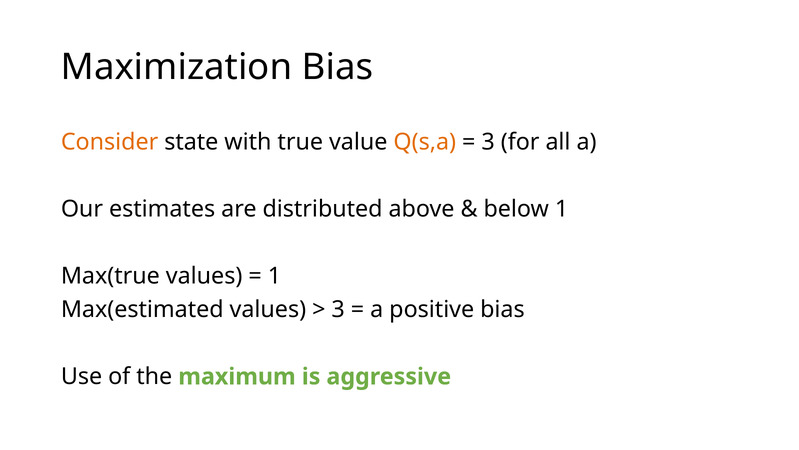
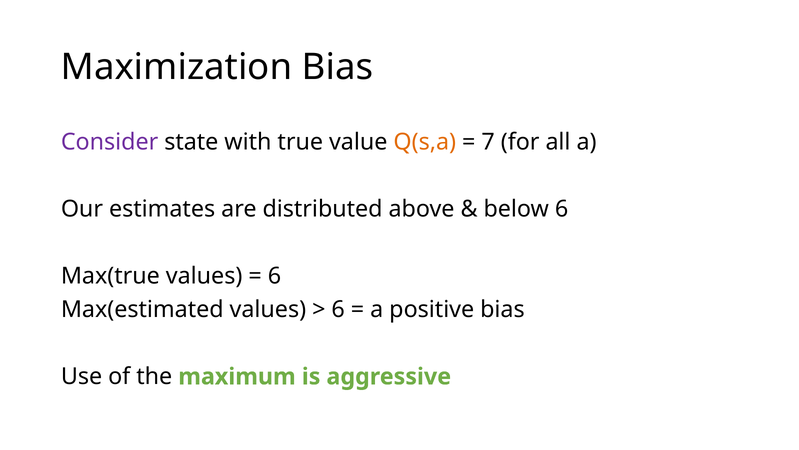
Consider colour: orange -> purple (110, 142)
3: 3 -> 7 (488, 142)
below 1: 1 -> 6 (562, 209)
1: 1 -> 6 (274, 276)
3: 3 -> 6 (338, 309)
